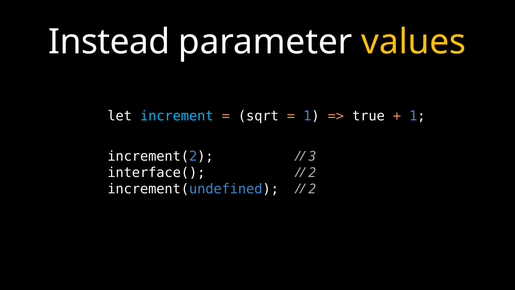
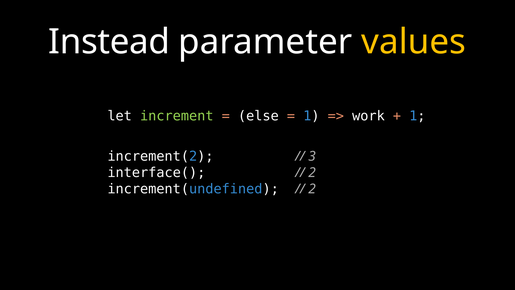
increment colour: light blue -> light green (177, 116)
sqrt: sqrt -> else (258, 116)
true: true -> work (368, 116)
